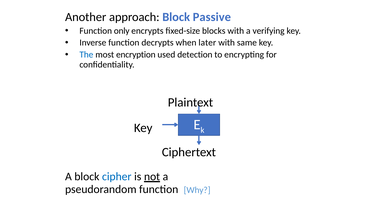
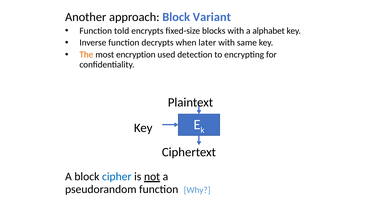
Passive: Passive -> Variant (212, 17)
only: only -> told (122, 31)
verifying: verifying -> alphabet (269, 31)
The colour: blue -> orange (86, 54)
